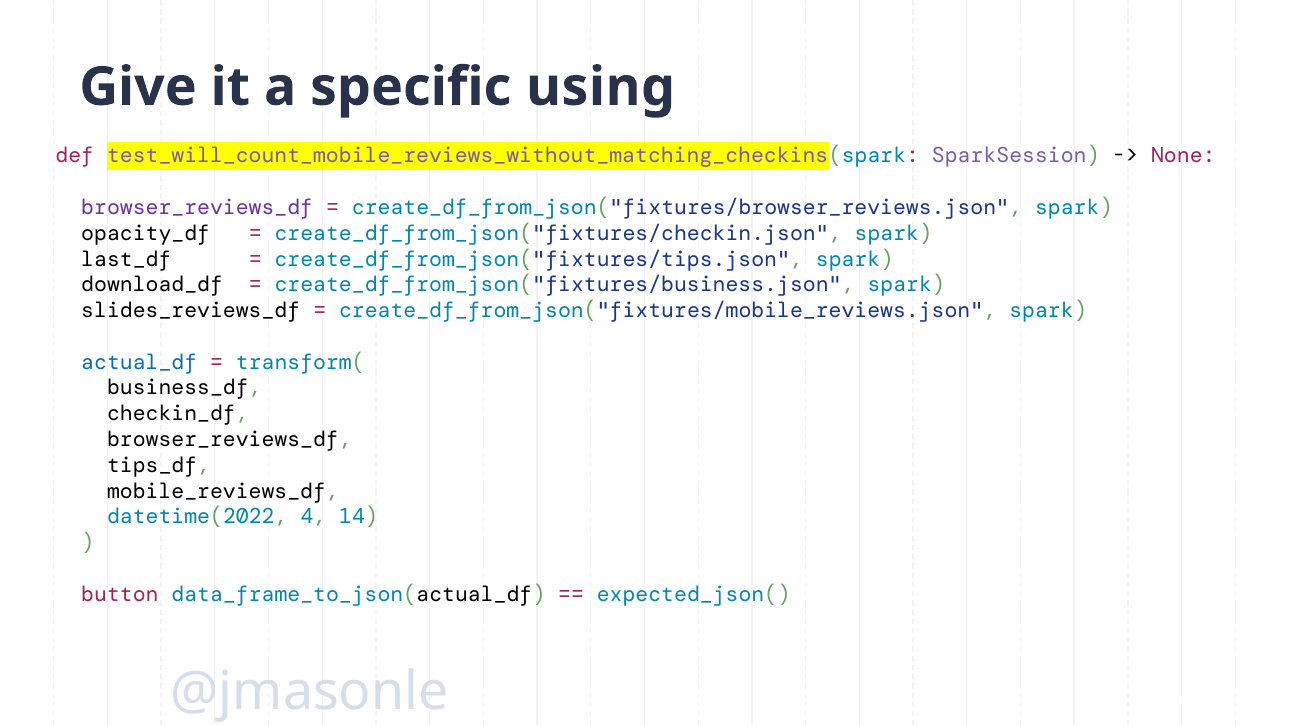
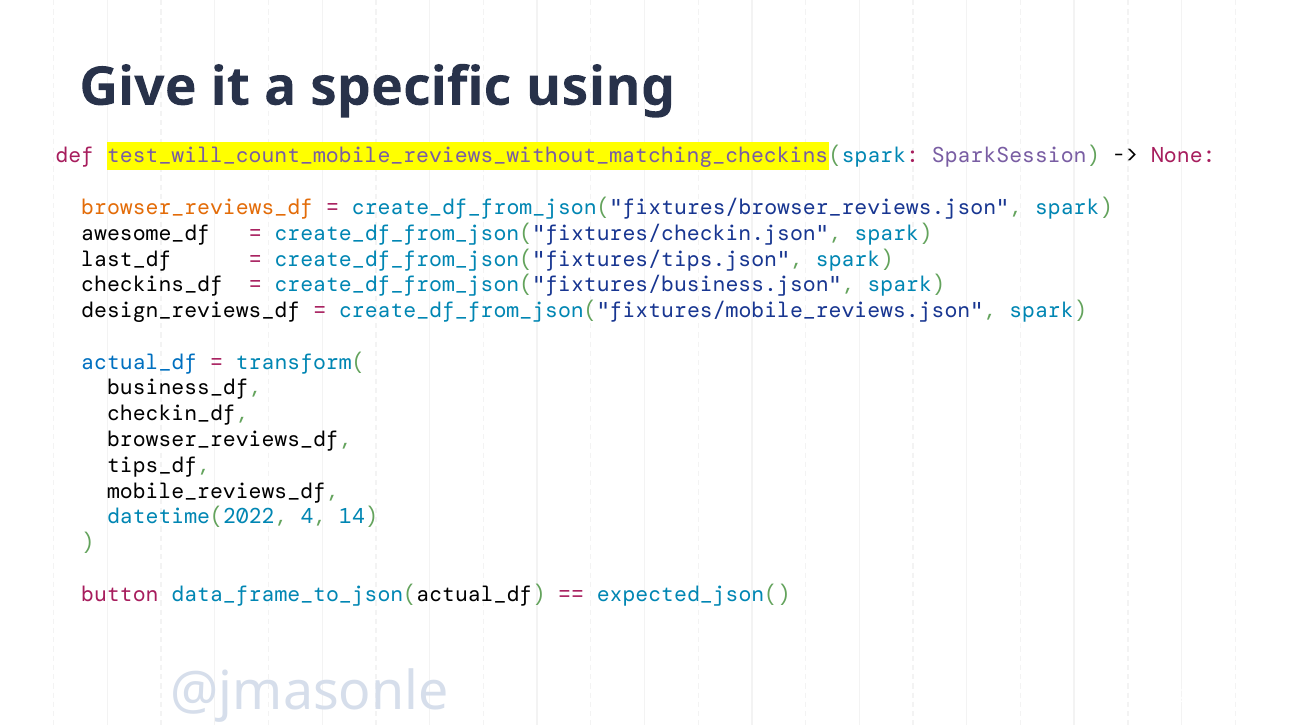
browser_reviews_df colour: purple -> orange (197, 207)
opacity_df: opacity_df -> awesome_df (146, 233)
download_df: download_df -> checkins_df (152, 285)
slides_reviews_df: slides_reviews_df -> design_reviews_df (191, 311)
